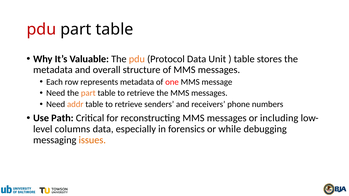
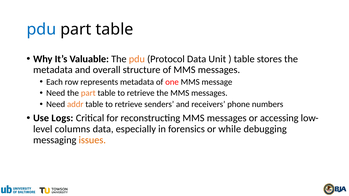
pdu colour: red -> blue (41, 29)
Path: Path -> Logs (62, 118)
including: including -> accessing (279, 118)
